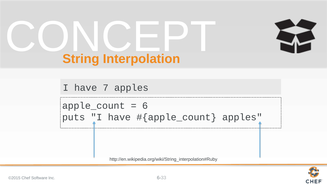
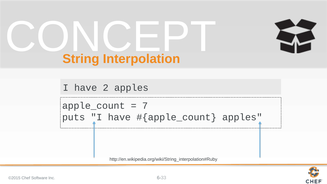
7: 7 -> 2 (106, 88)
6: 6 -> 7 (145, 106)
